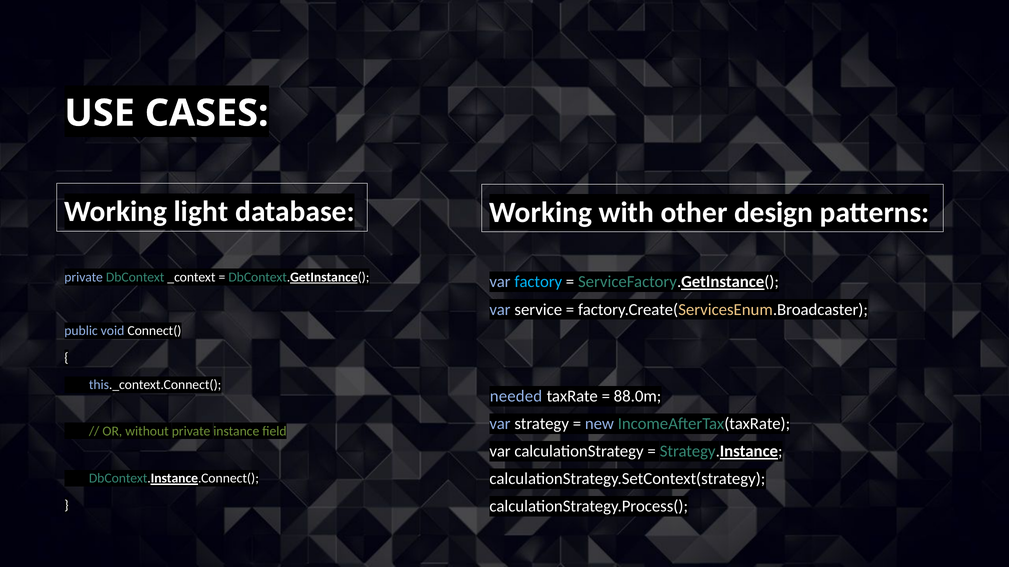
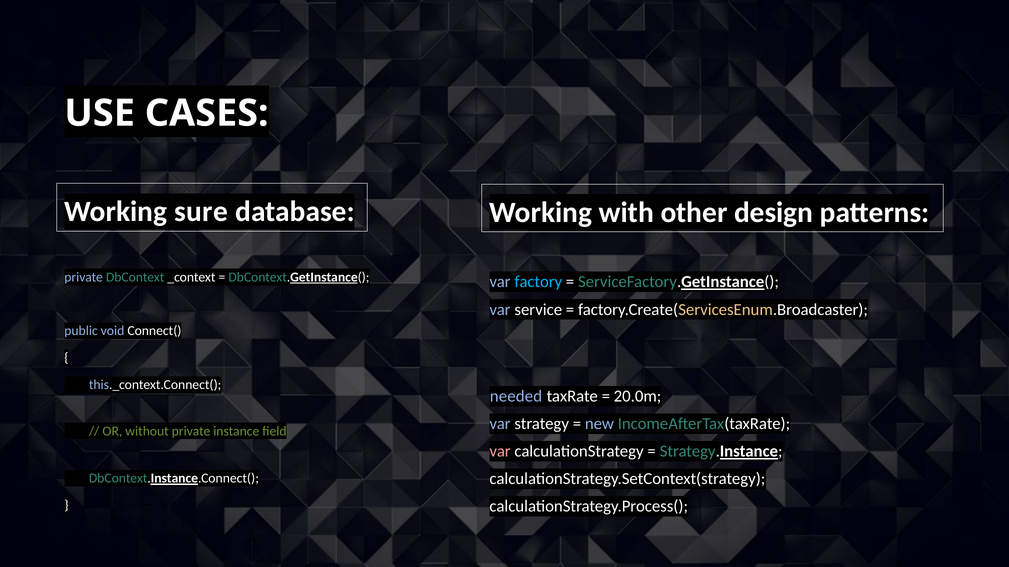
light: light -> sure (201, 212)
88.0m: 88.0m -> 20.0m (638, 397)
var colour: white -> pink (500, 452)
